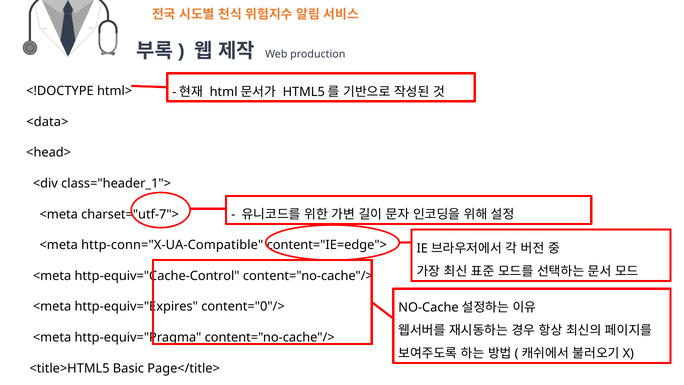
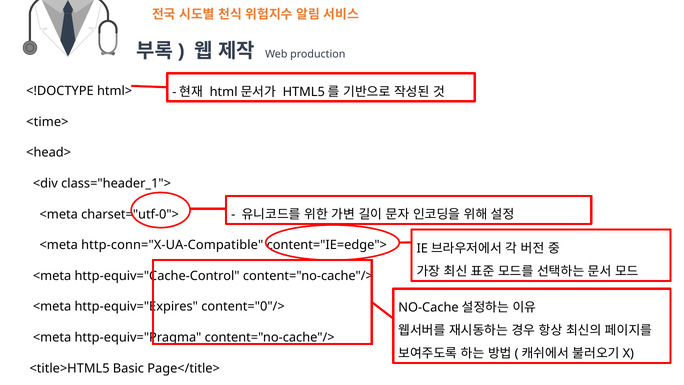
<data>: <data> -> <time> (47, 122)
charset="utf-7">: charset="utf-7"> -> charset="utf-0"> (130, 214)
